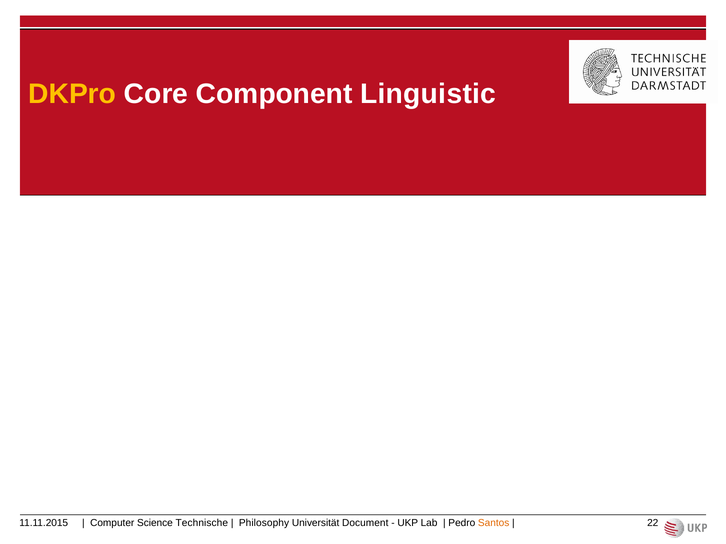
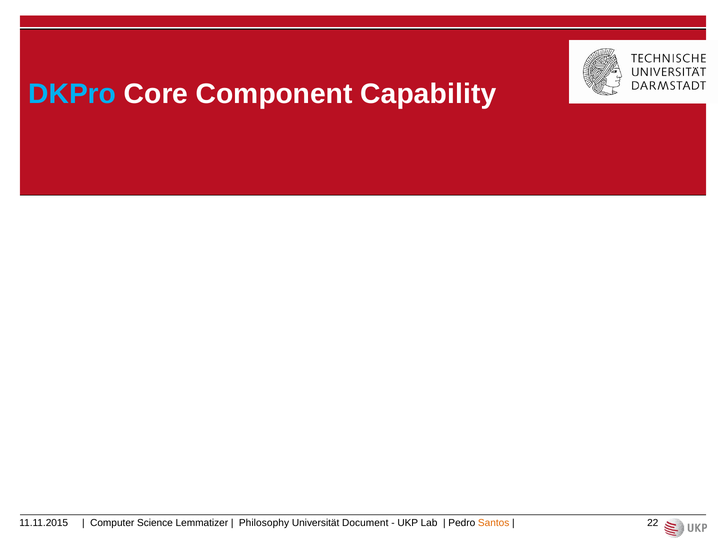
DKPro colour: yellow -> light blue (72, 94)
Linguistic: Linguistic -> Capability (428, 94)
Technische: Technische -> Lemmatizer (202, 524)
